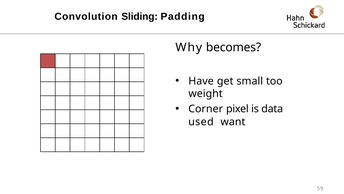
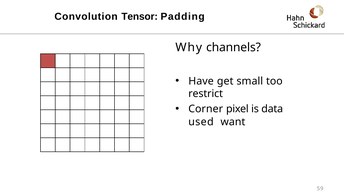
Sliding: Sliding -> Tensor (140, 17)
becomes: becomes -> channels (233, 47)
weight: weight -> restrict (206, 93)
